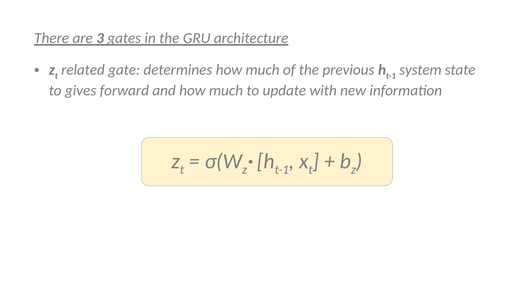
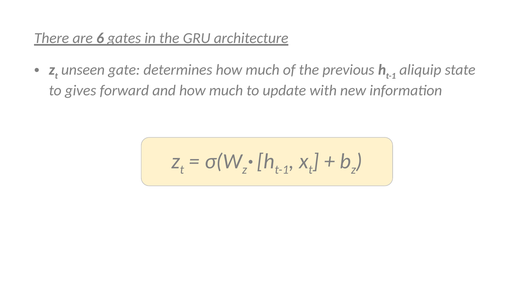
3: 3 -> 6 (100, 38)
related: related -> unseen (83, 70)
system: system -> aliquip (420, 70)
